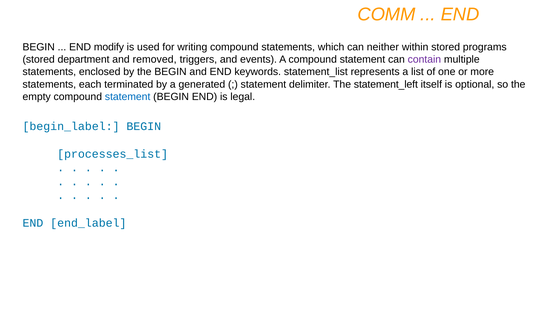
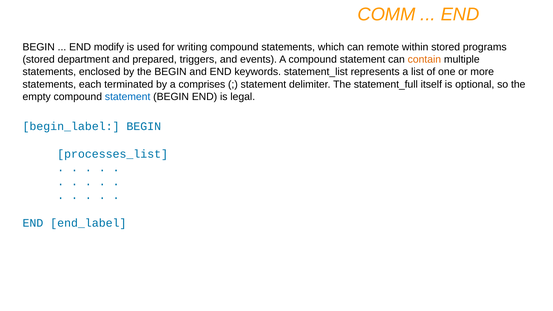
neither: neither -> remote (383, 47)
removed: removed -> prepared (155, 59)
contain colour: purple -> orange (424, 59)
generated: generated -> comprises (202, 84)
statement_left: statement_left -> statement_full (386, 84)
